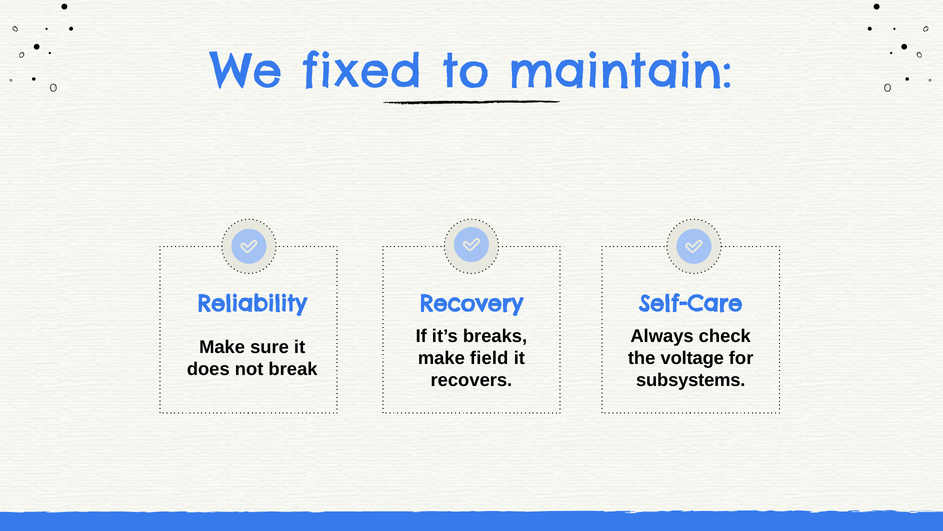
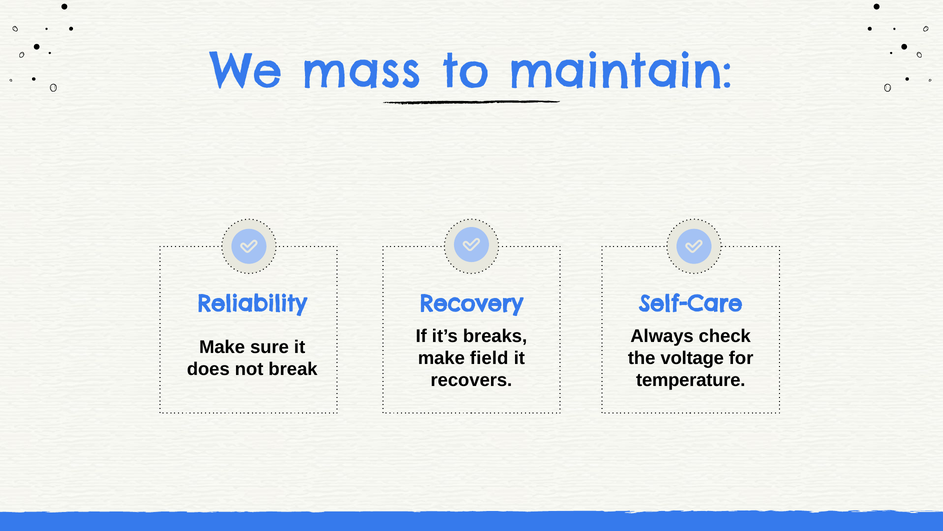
fixed: fixed -> mass (362, 72)
subsystems: subsystems -> temperature (691, 380)
